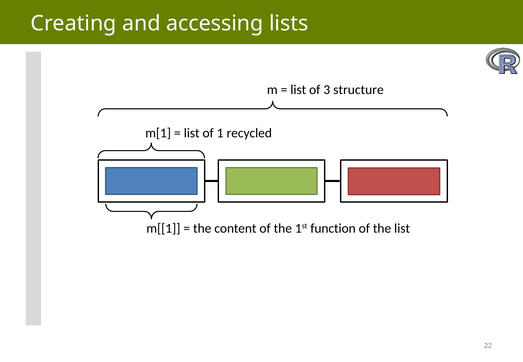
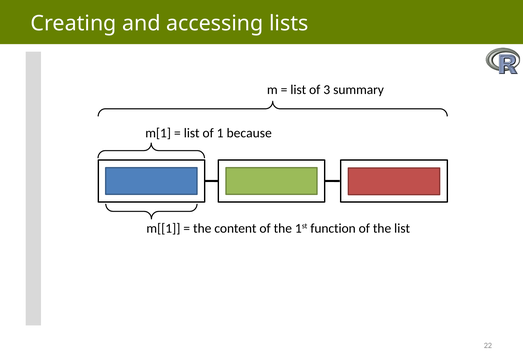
structure: structure -> summary (359, 90)
recycled: recycled -> because (249, 133)
